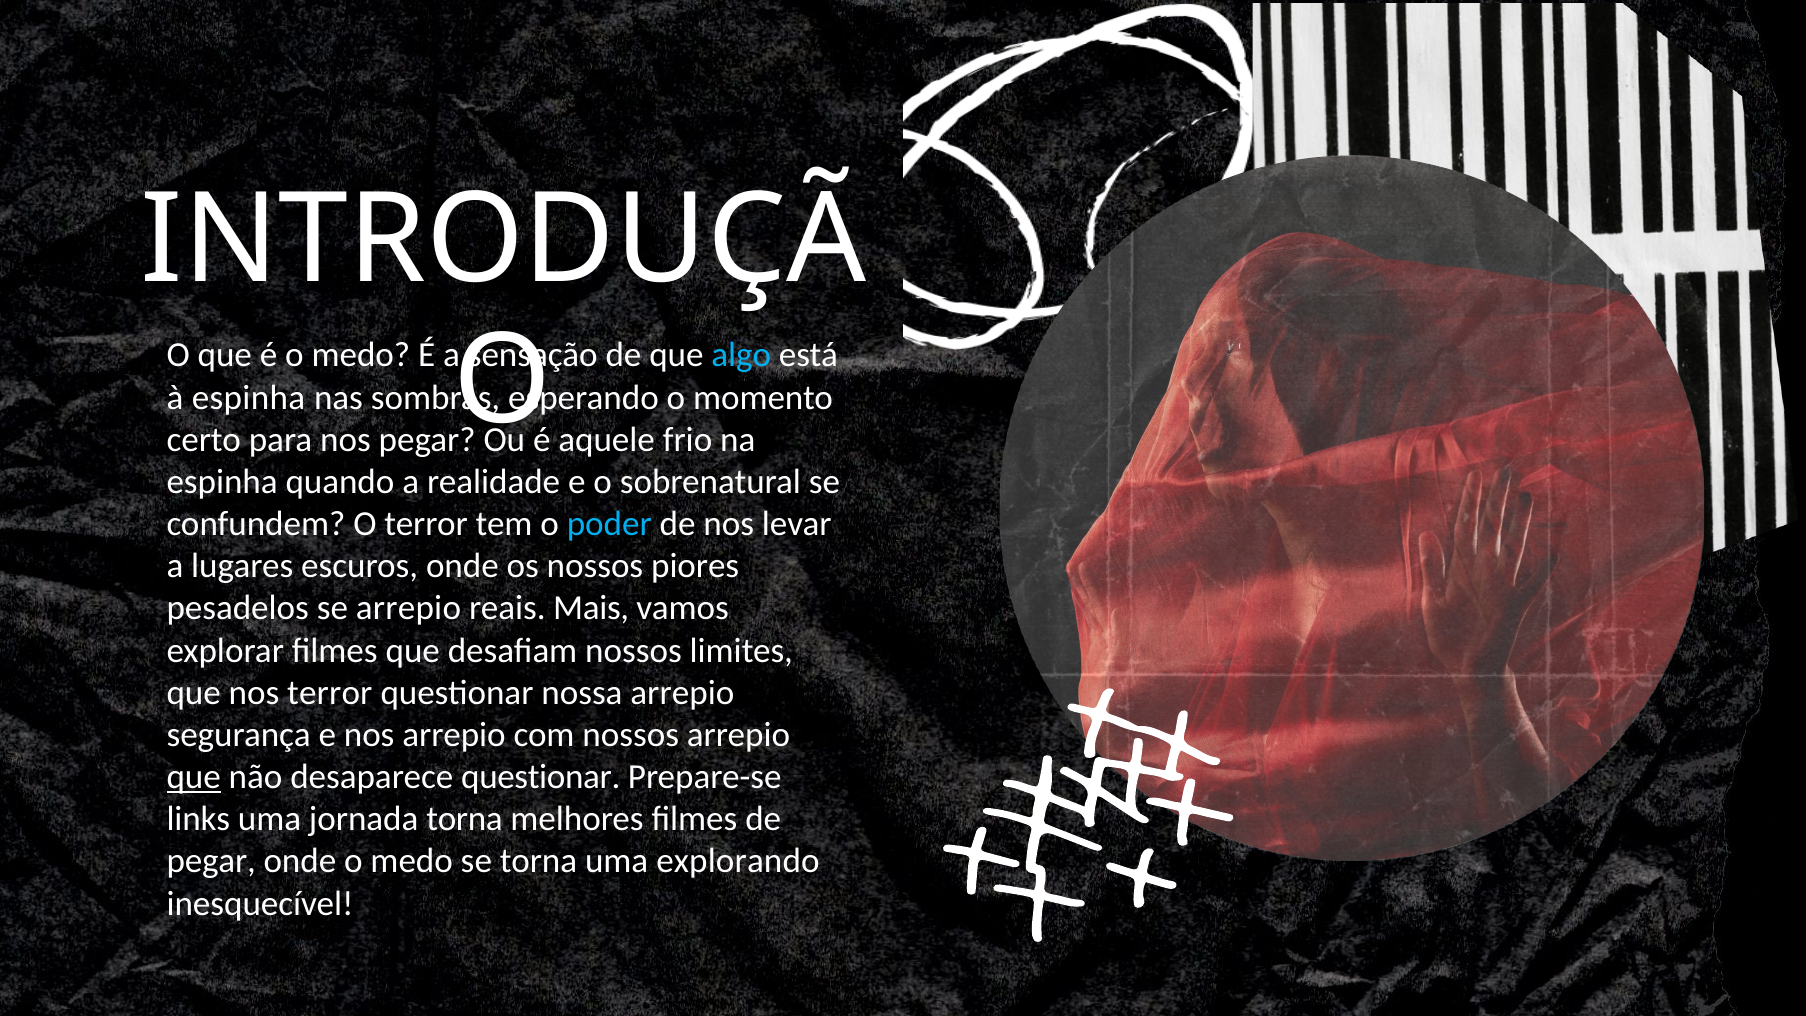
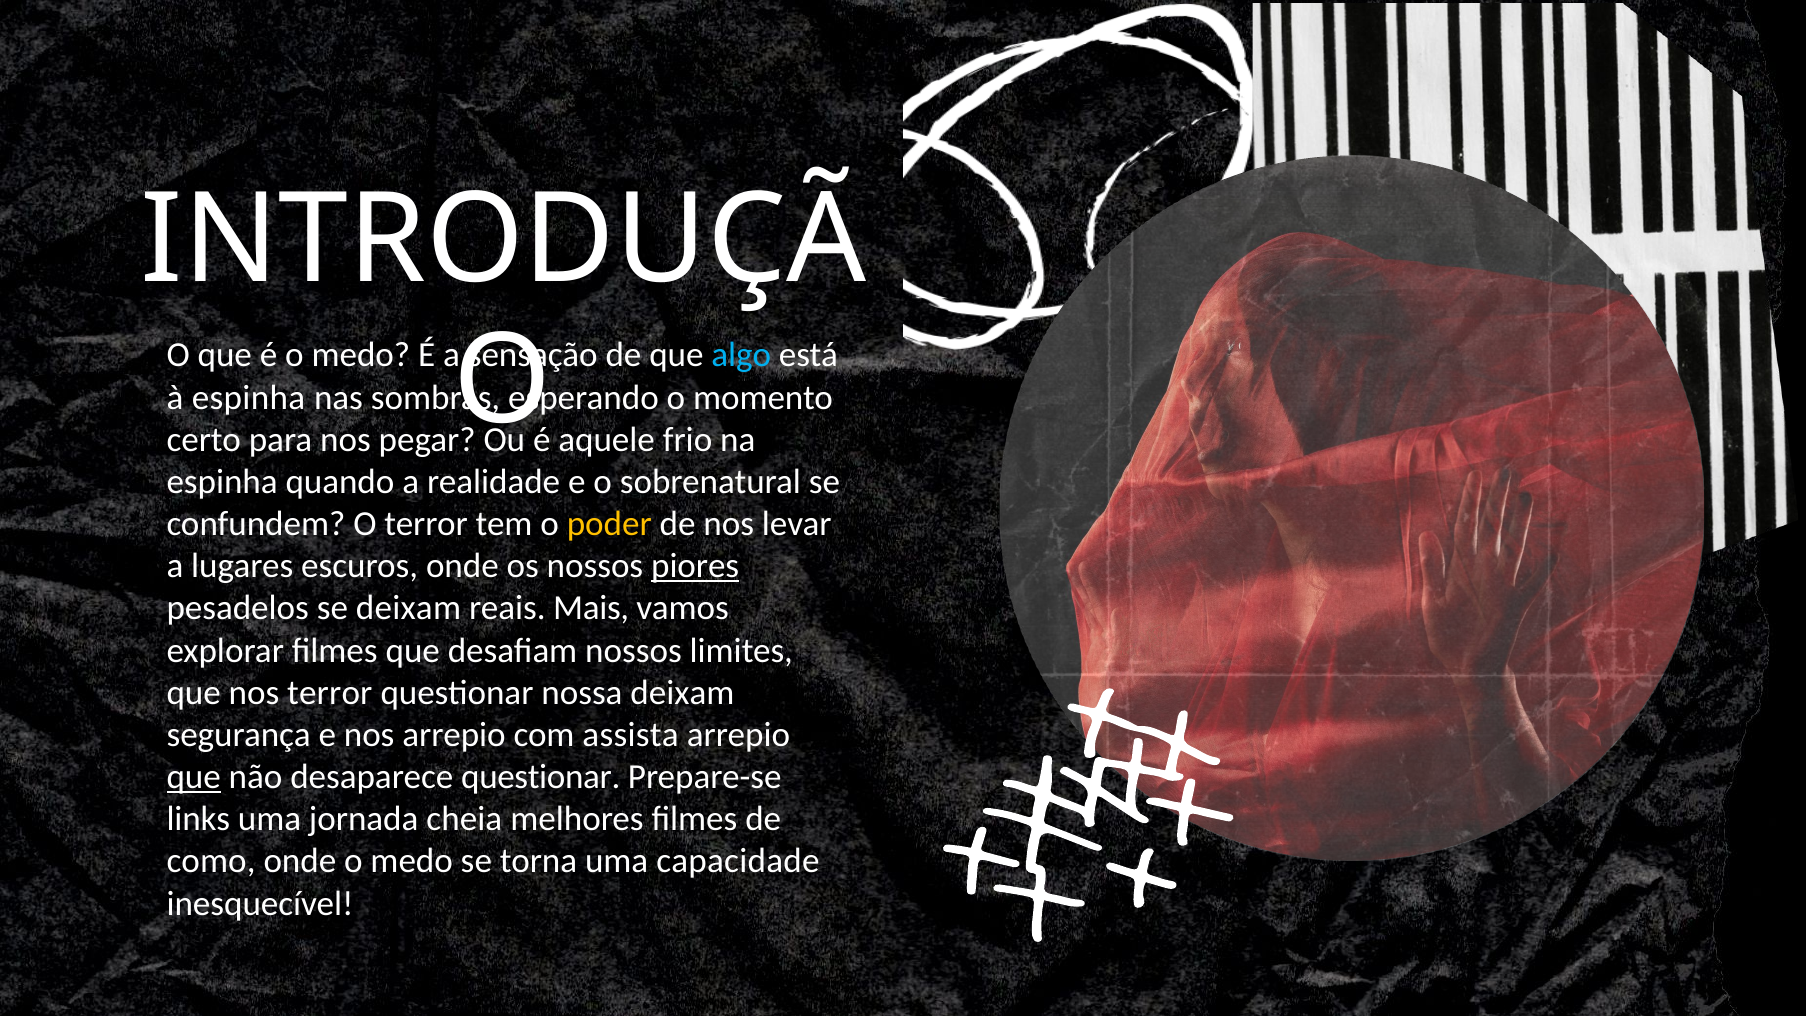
poder colour: light blue -> yellow (609, 524)
piores underline: none -> present (695, 566)
se arrepio: arrepio -> deixam (408, 608)
nossa arrepio: arrepio -> deixam (682, 693)
com nossos: nossos -> assista (631, 735)
jornada torna: torna -> cheia (464, 819)
pegar: pegar -> como (211, 861)
explorando: explorando -> capacidade (738, 861)
